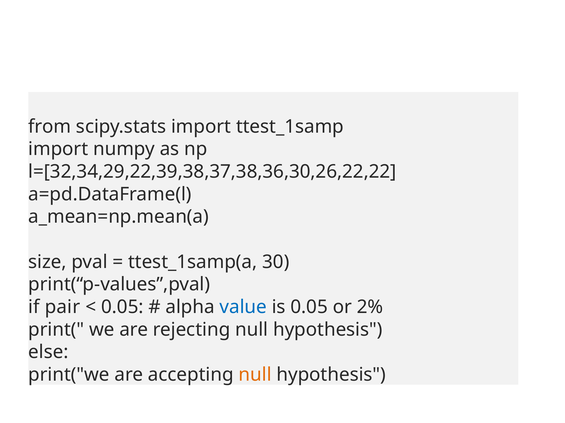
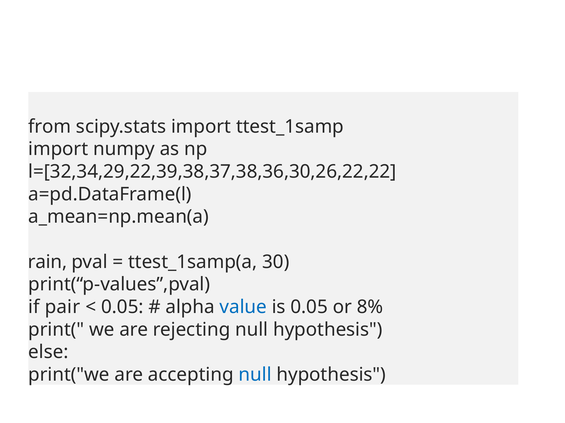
size: size -> rain (47, 262)
2%: 2% -> 8% (370, 307)
null colour: orange -> blue (255, 375)
